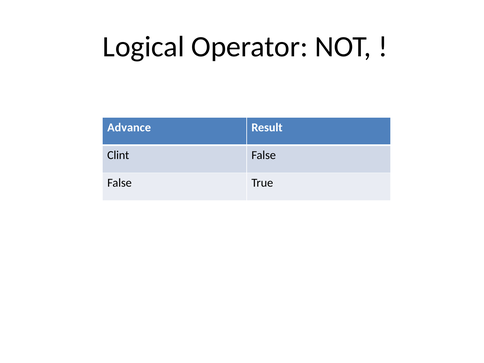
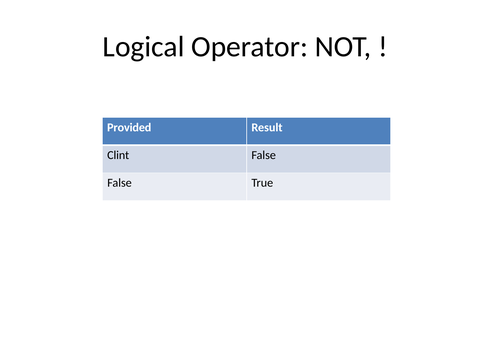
Advance: Advance -> Provided (129, 127)
